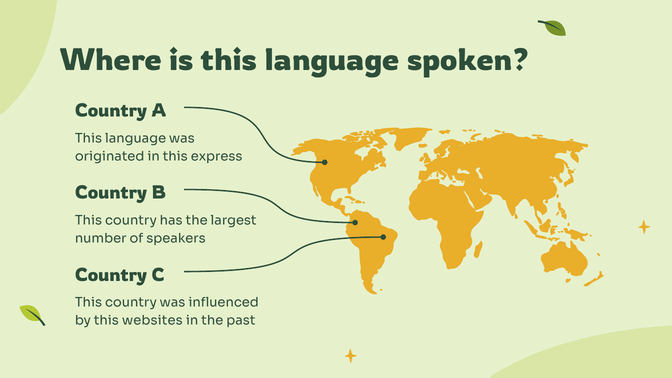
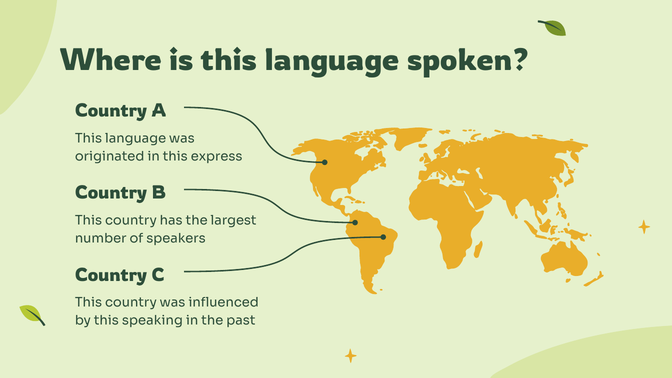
websites: websites -> speaking (152, 321)
